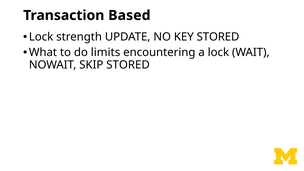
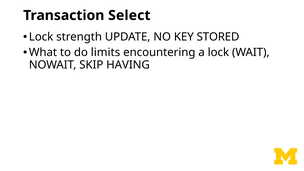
Based: Based -> Select (129, 15)
SKIP STORED: STORED -> HAVING (128, 65)
